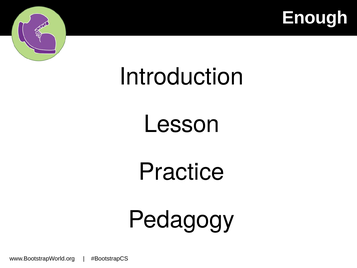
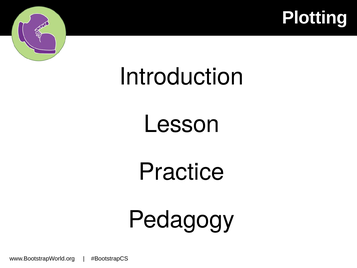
Enough: Enough -> Plotting (315, 18)
